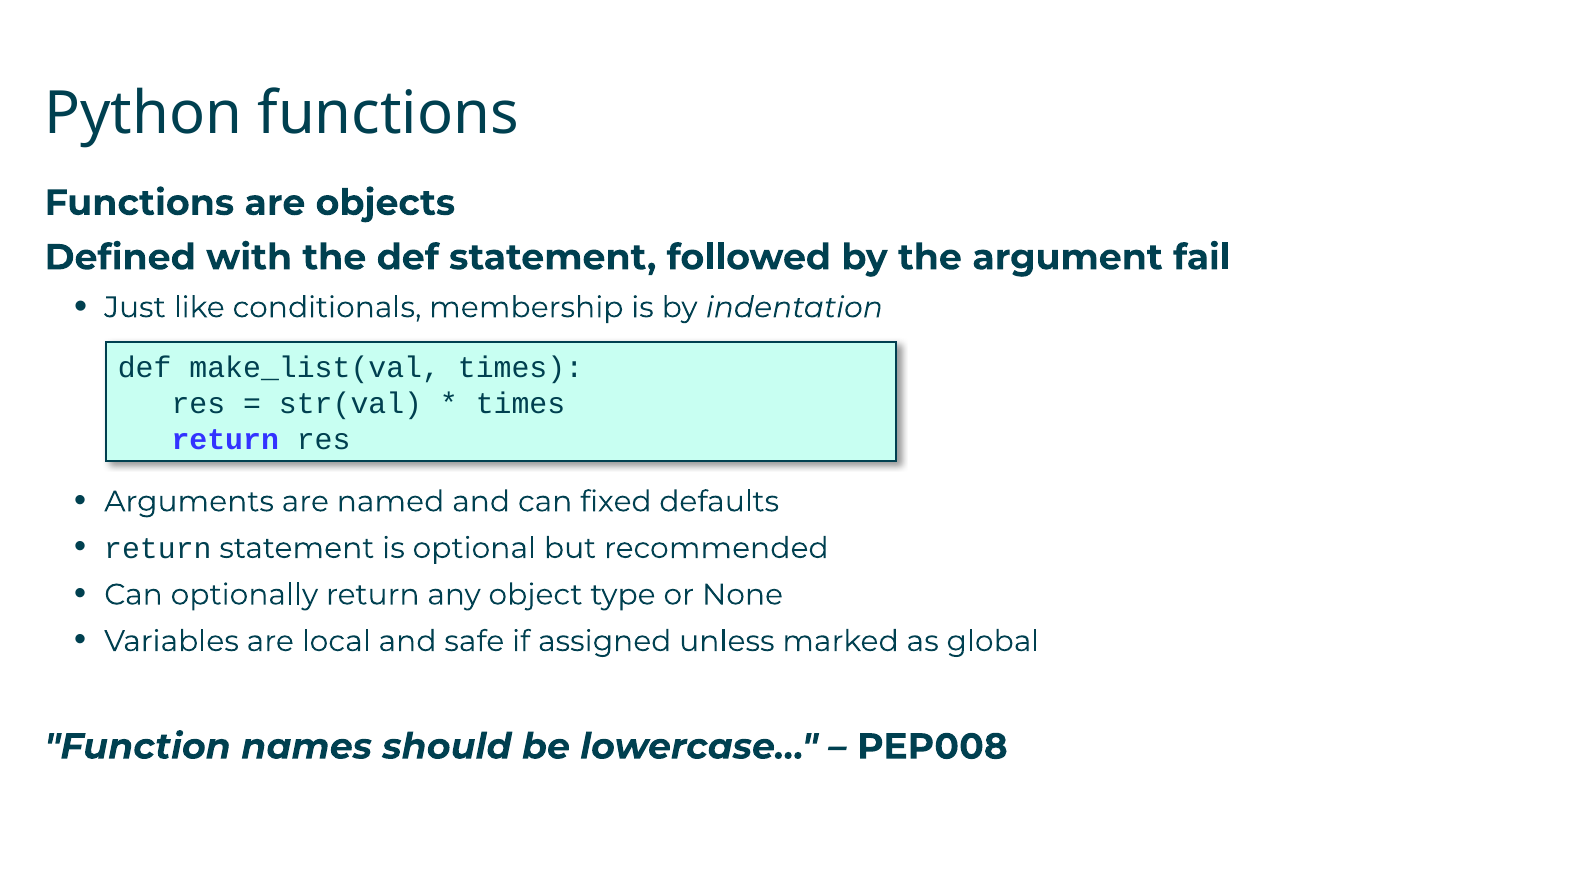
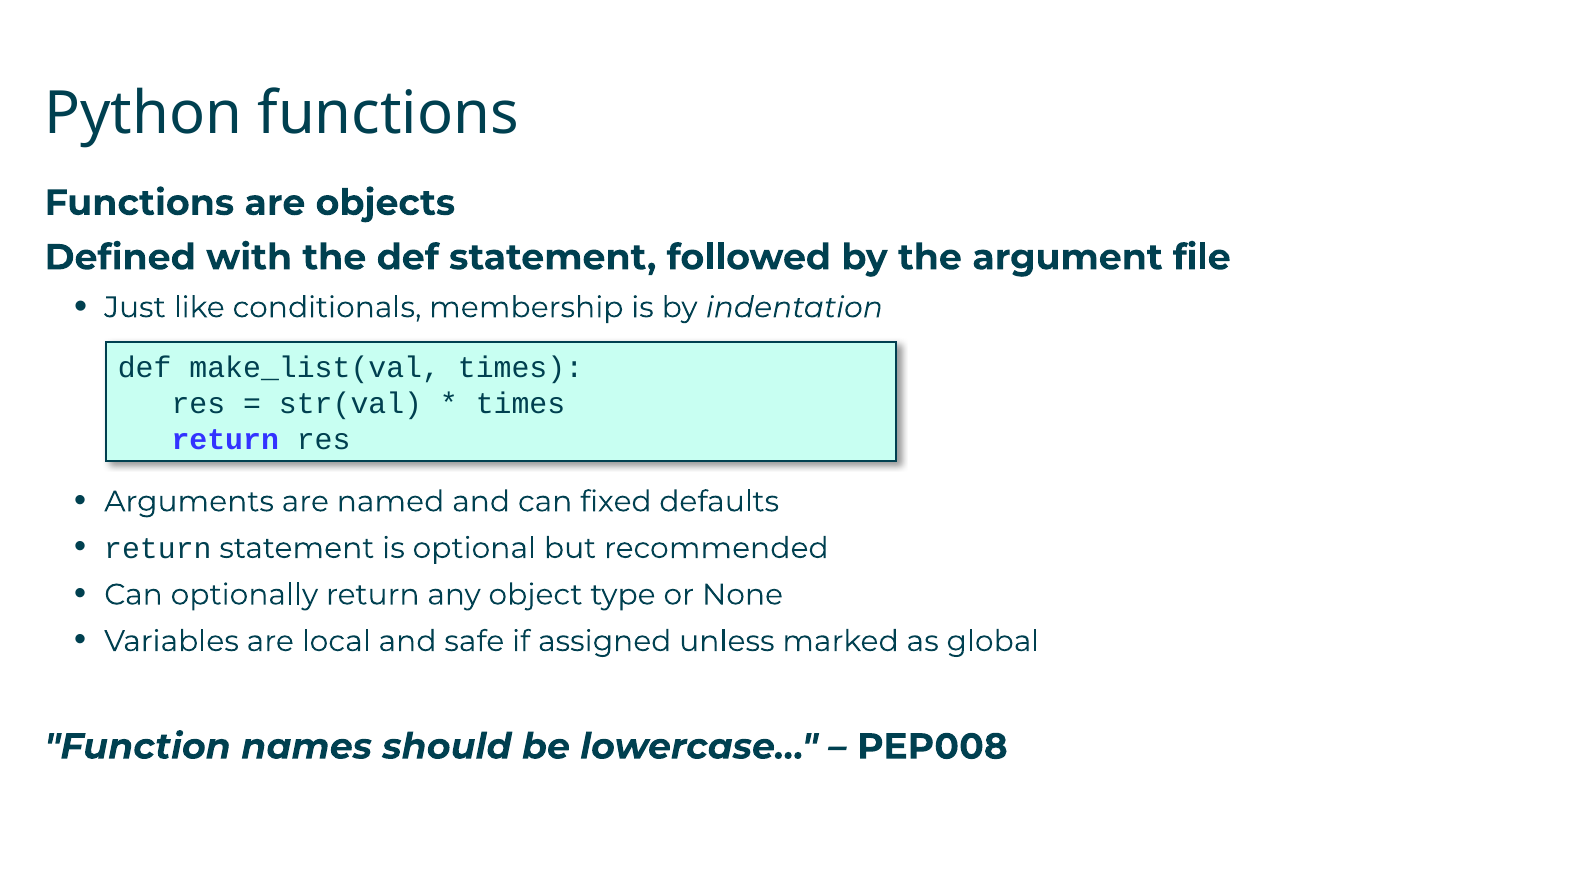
fail: fail -> file (1202, 257)
